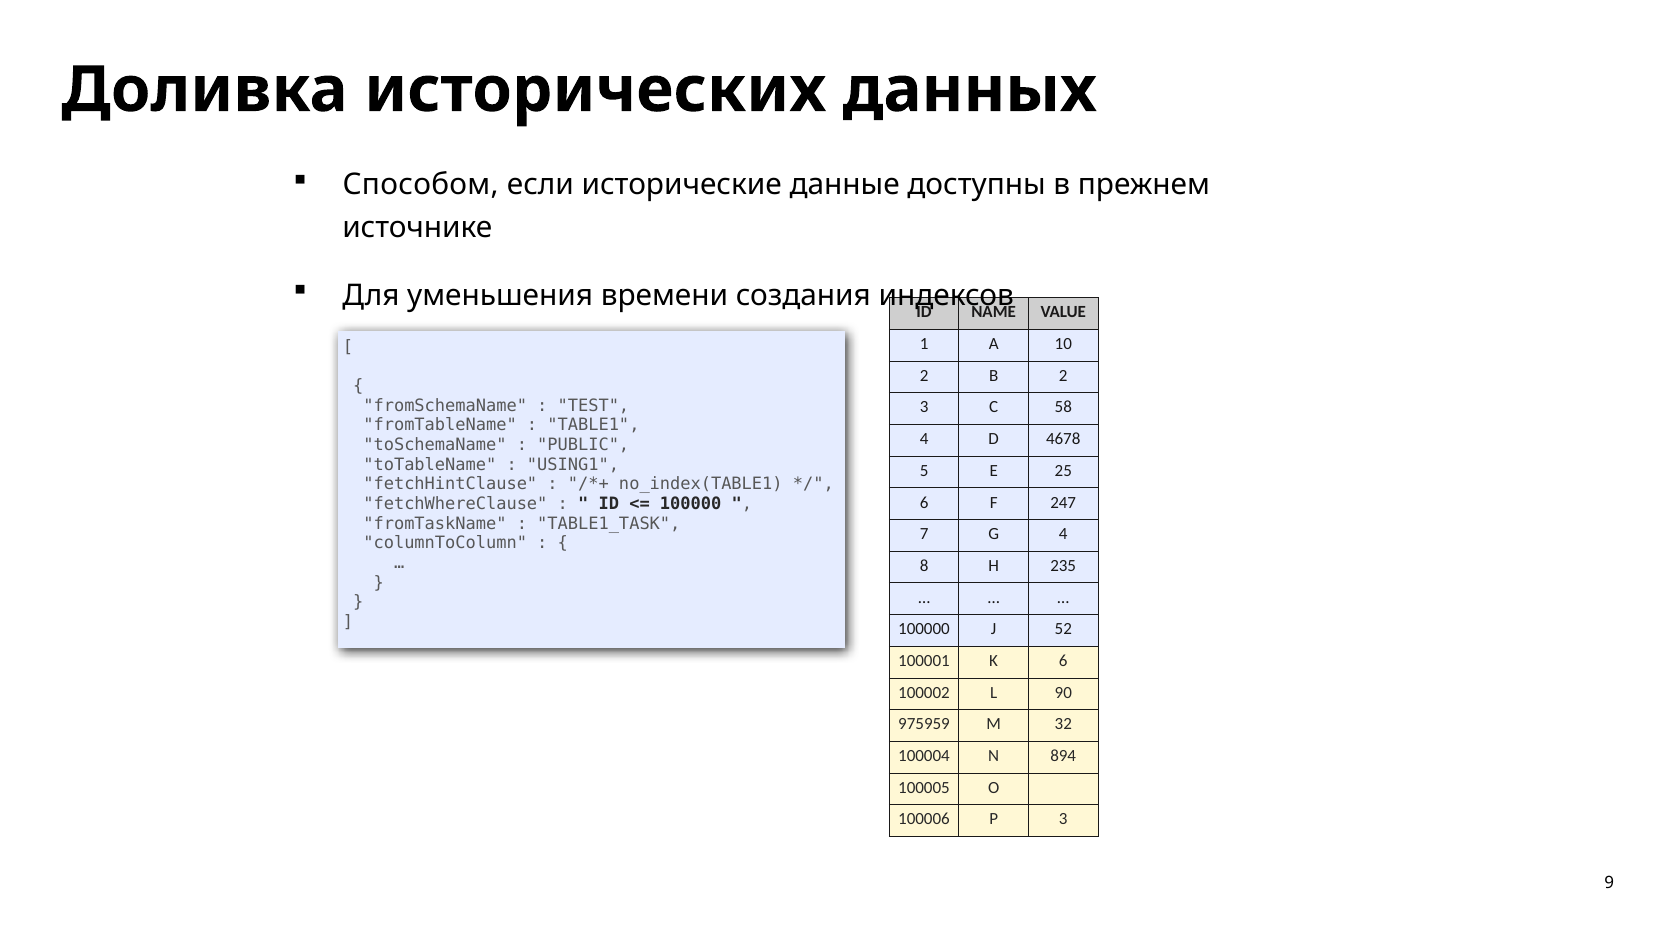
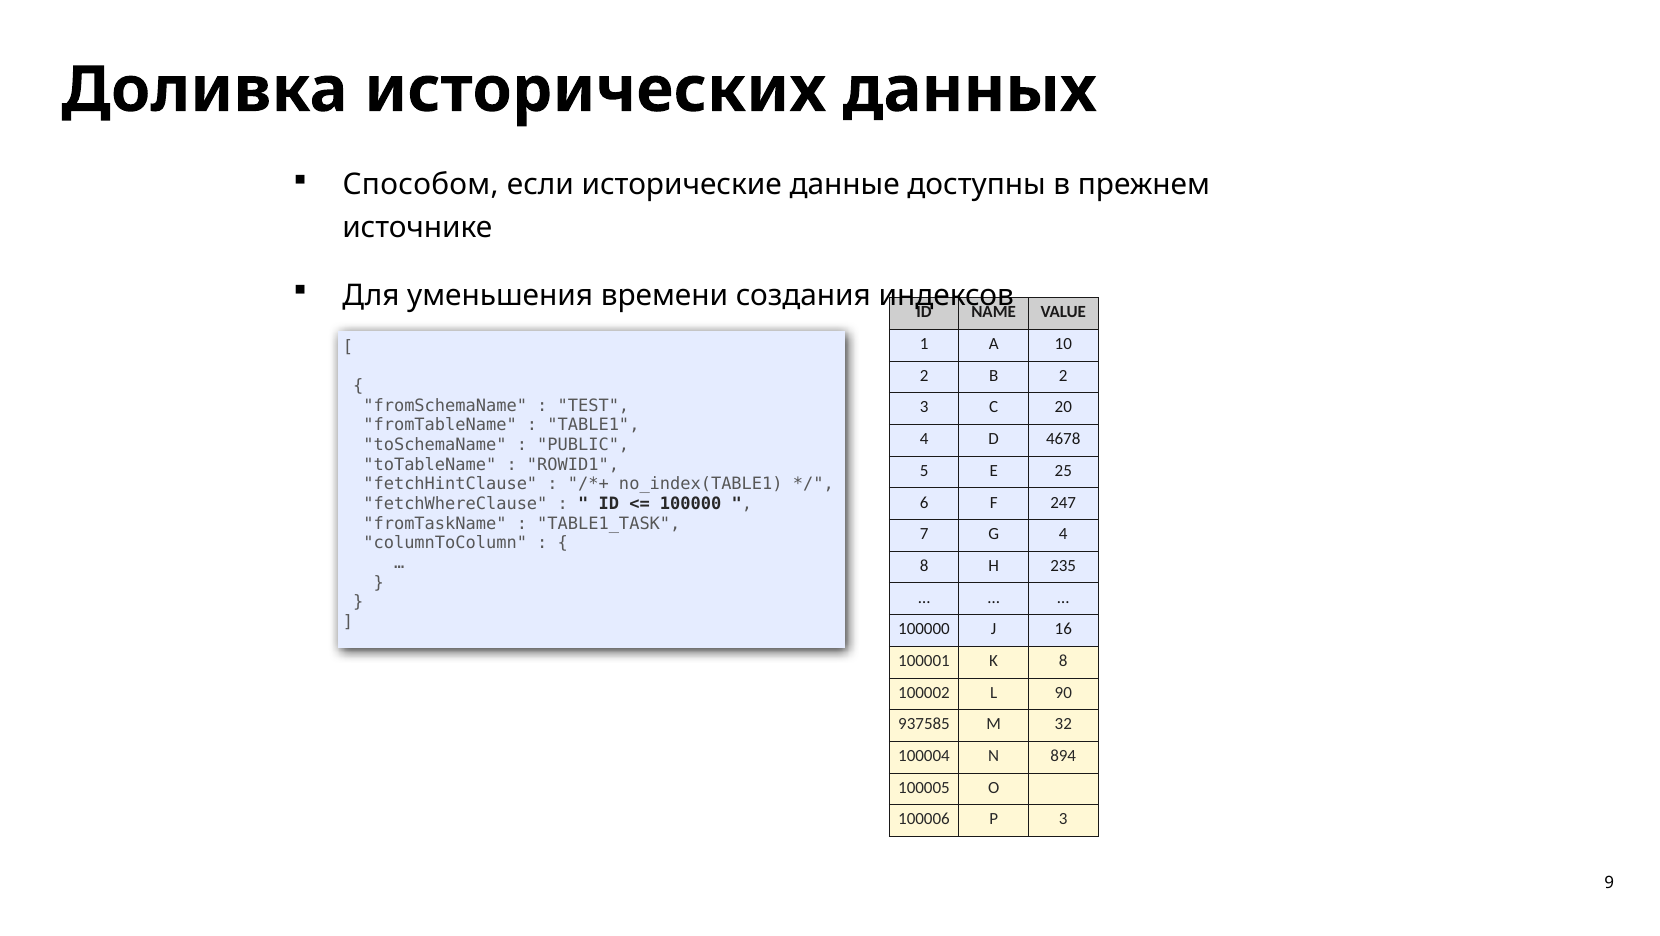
58: 58 -> 20 (1063, 407)
USING1: USING1 -> ROWID1 (573, 464)
52: 52 -> 16 (1063, 629)
K 6: 6 -> 8 (1063, 661)
975959: 975959 -> 937585 (924, 724)
